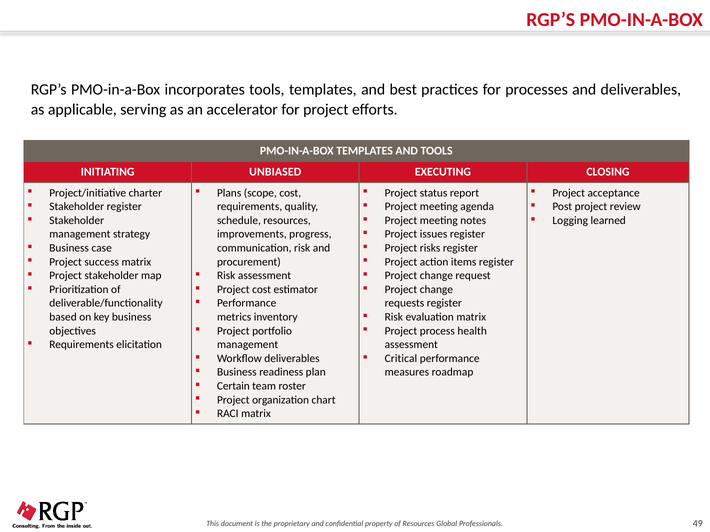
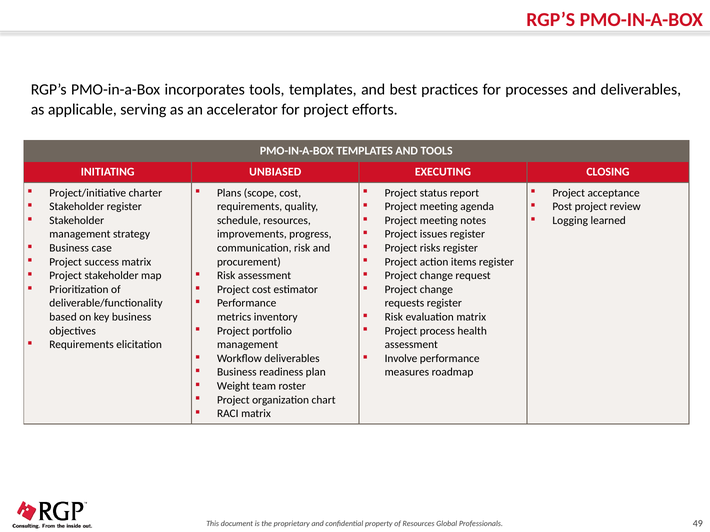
Critical: Critical -> Involve (401, 359)
Certain: Certain -> Weight (233, 386)
